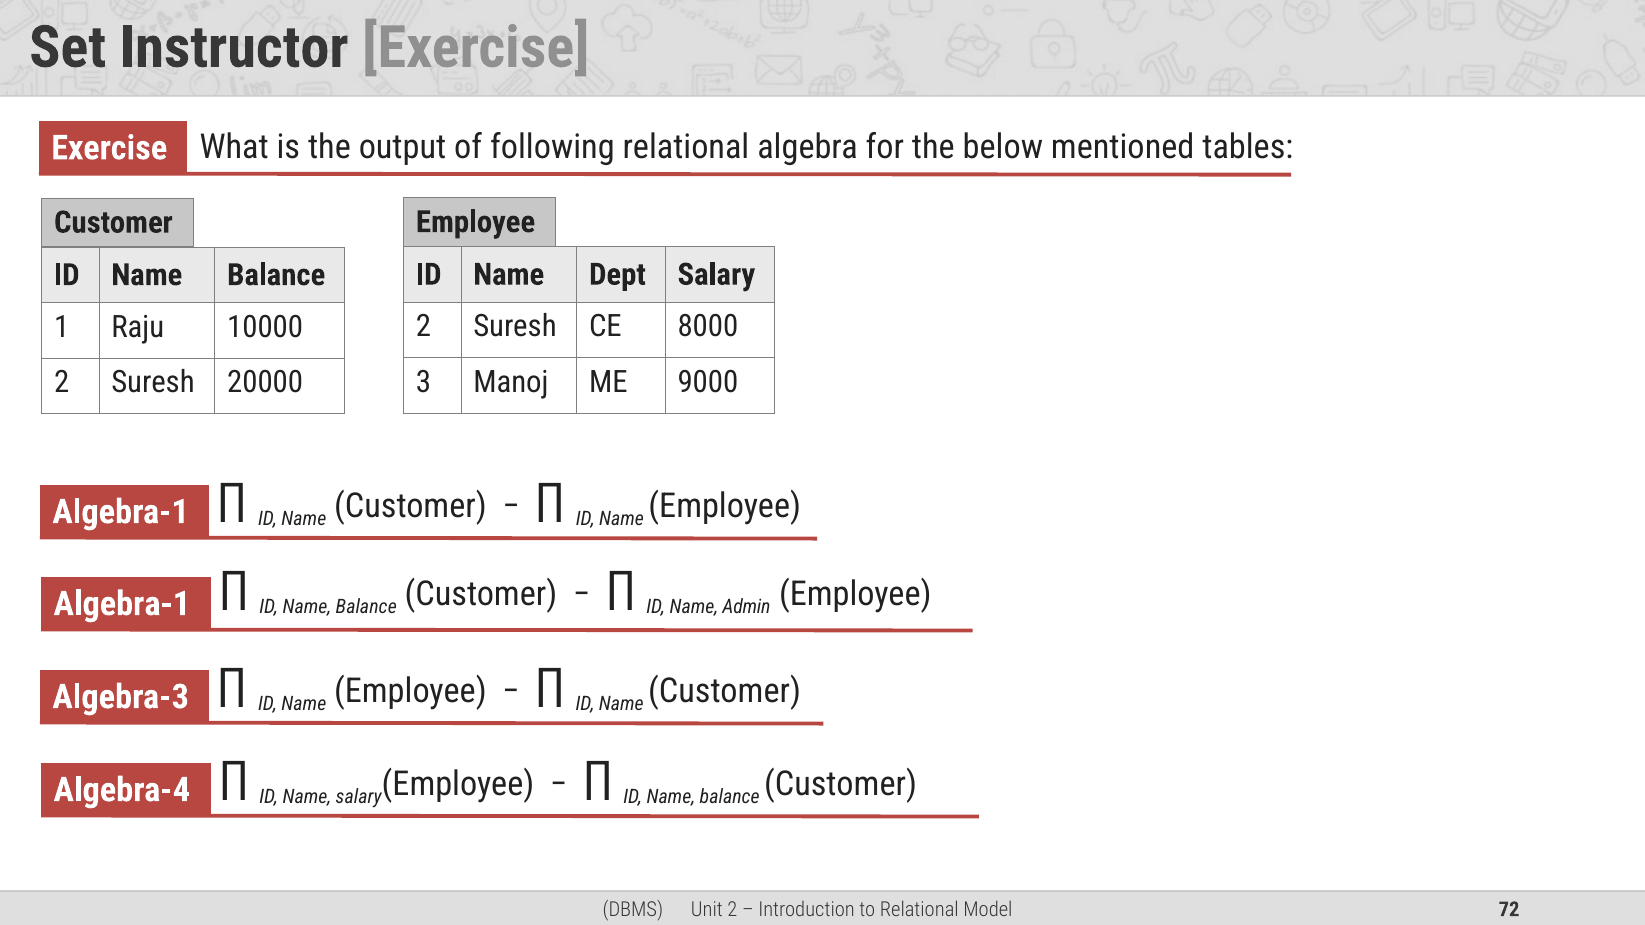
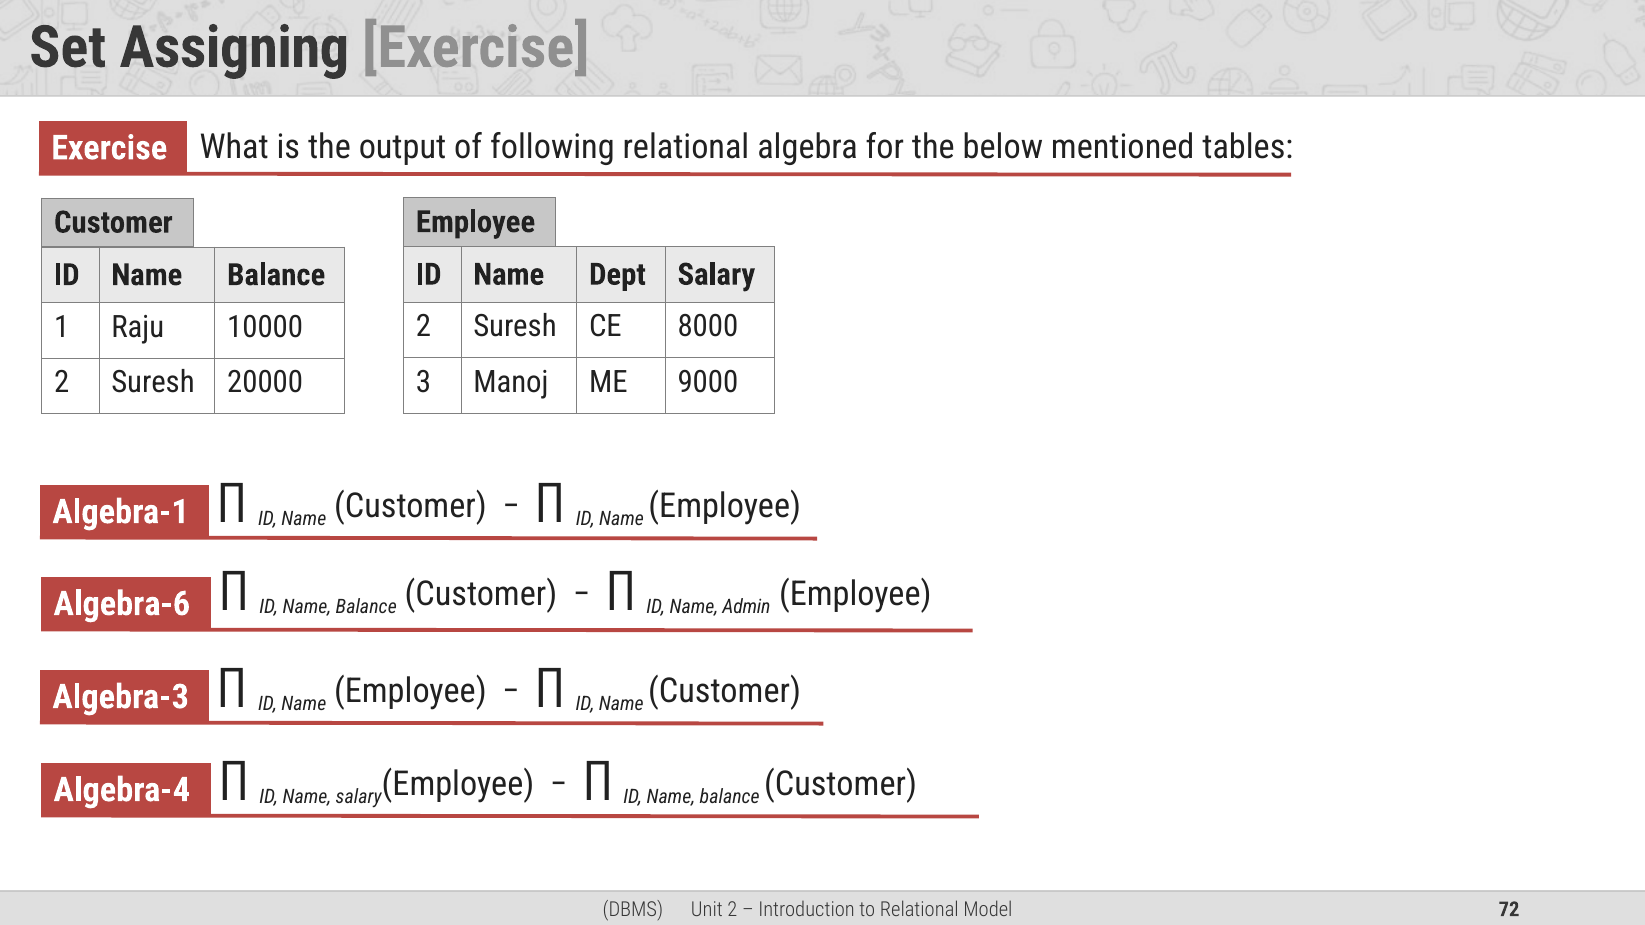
Instructor: Instructor -> Assigning (234, 48)
Algebra-1: Algebra-1 -> Algebra-6 (122, 604)
